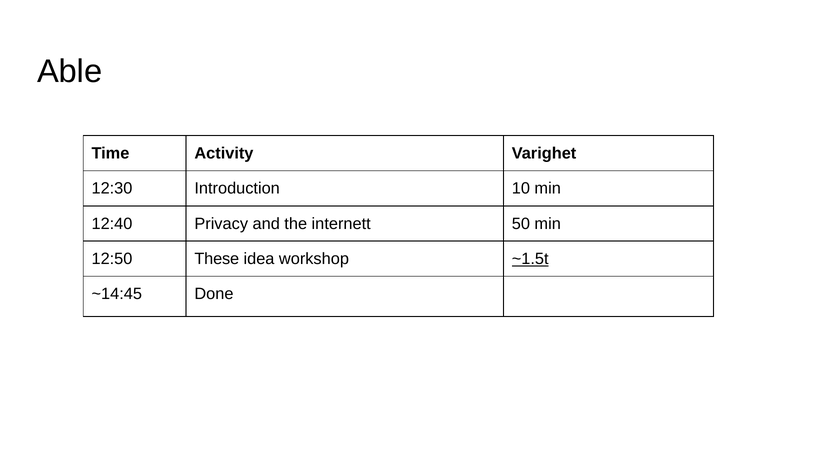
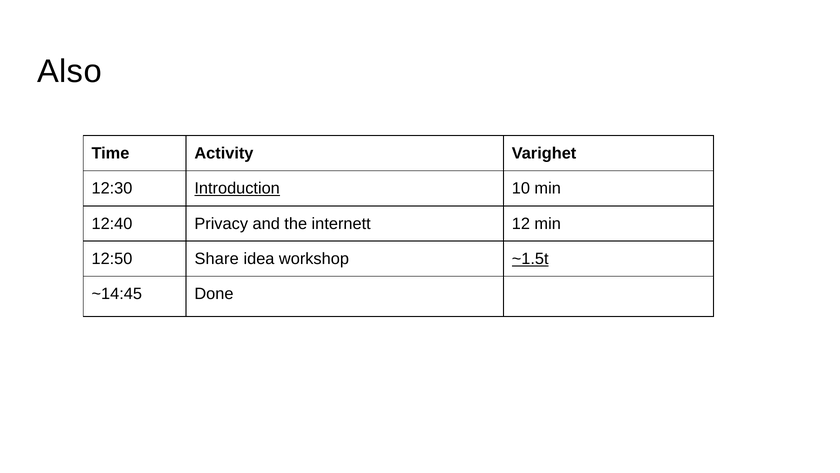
Able: Able -> Also (69, 71)
Introduction underline: none -> present (237, 188)
50: 50 -> 12 (521, 223)
These: These -> Share (217, 259)
